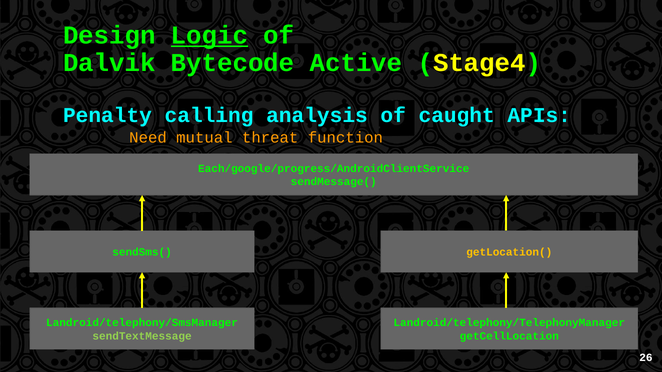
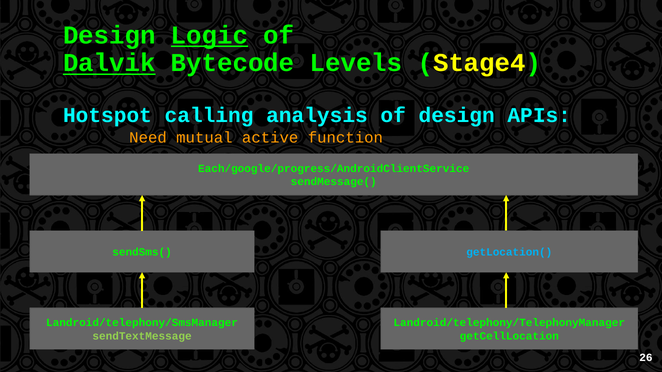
Dalvik underline: none -> present (109, 63)
Active: Active -> Levels (356, 63)
Penalty: Penalty -> Hotspot (107, 116)
of caught: caught -> design (457, 116)
threat: threat -> active (270, 138)
getLocation( colour: yellow -> light blue (509, 252)
